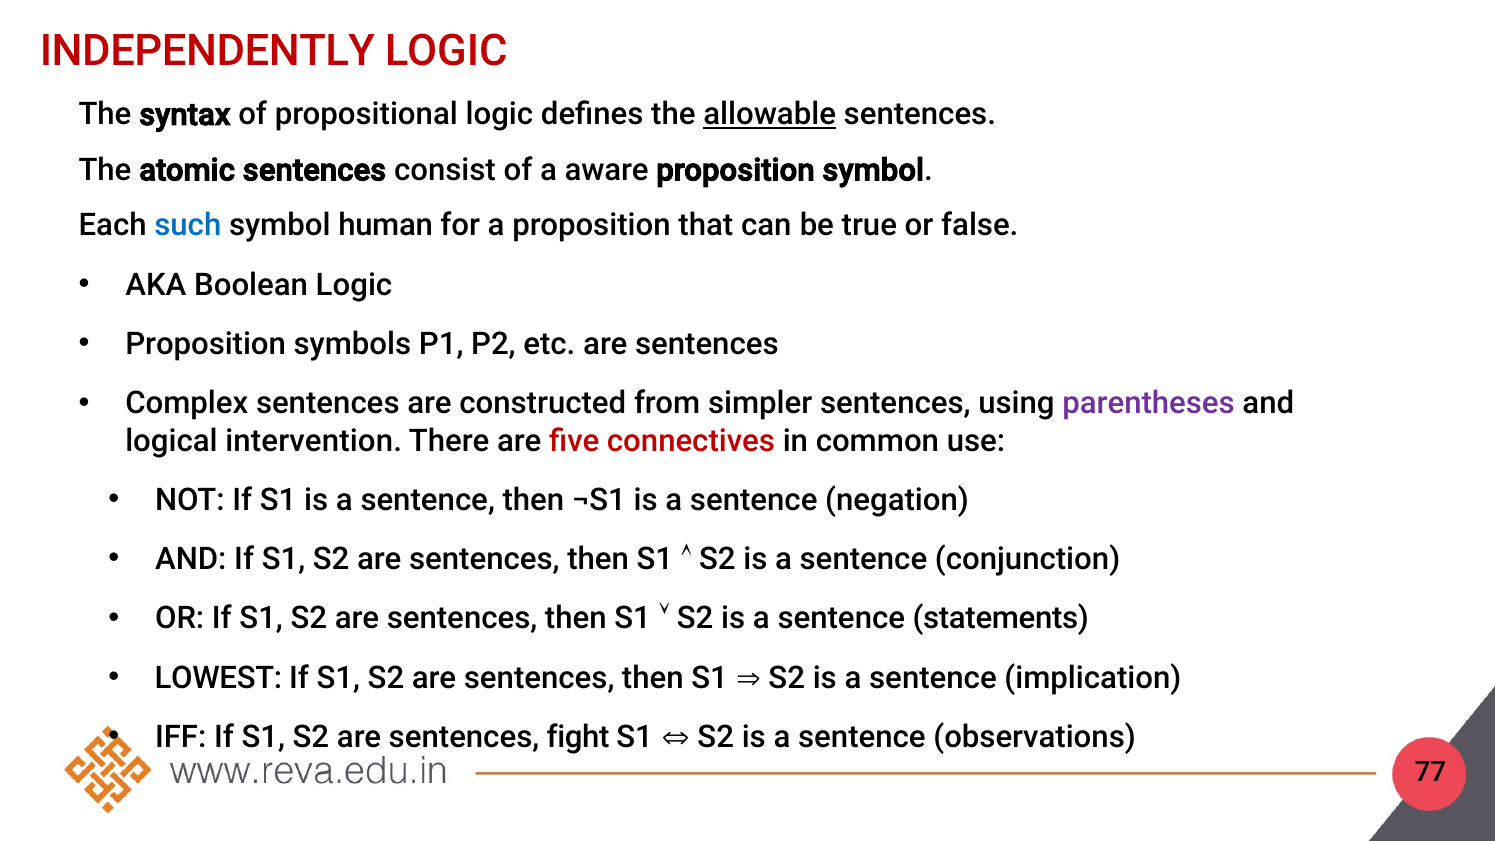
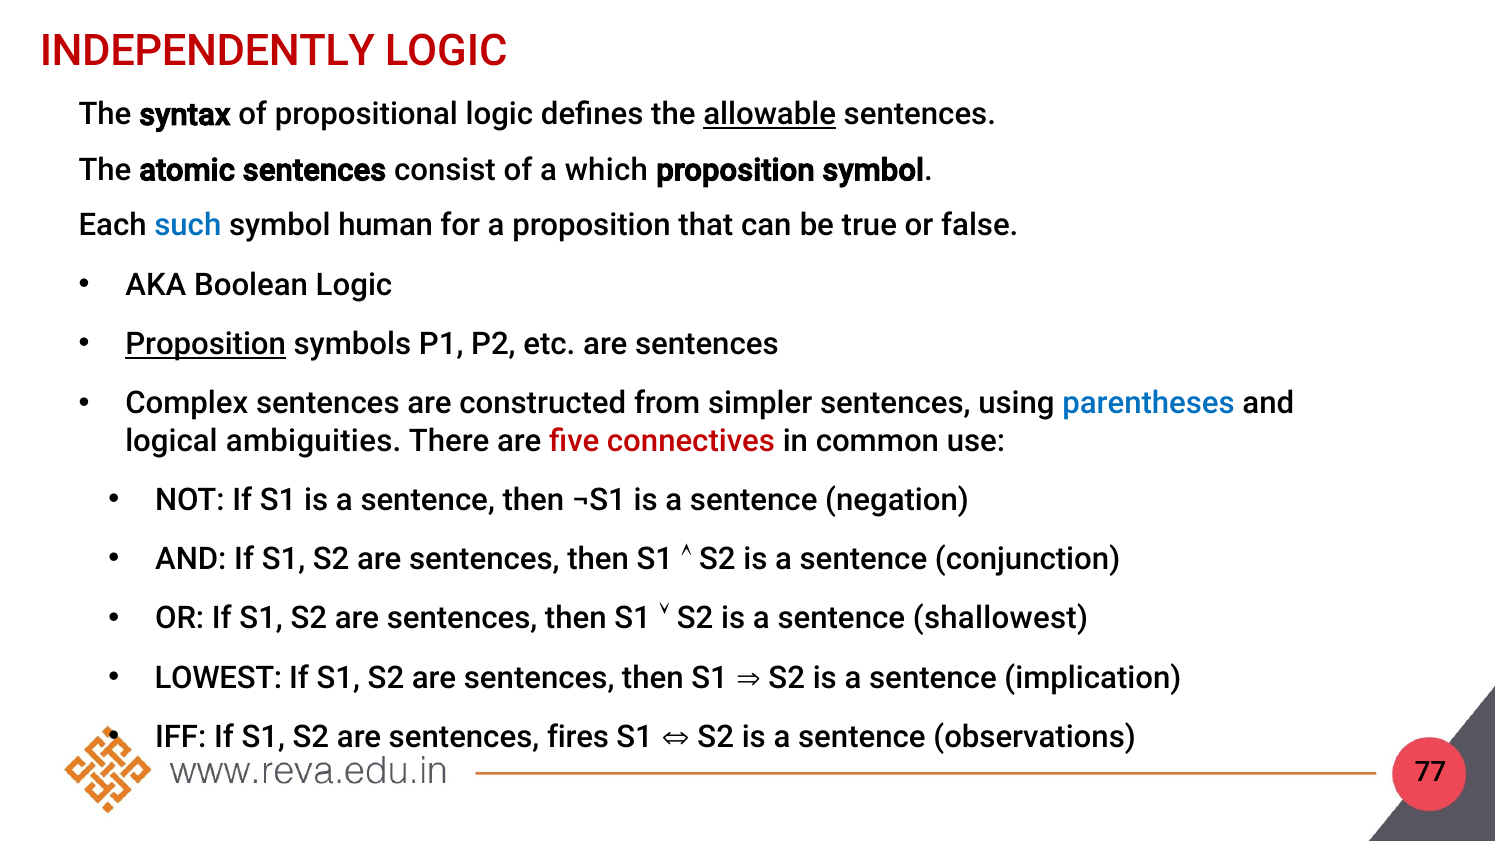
aware: aware -> which (606, 170)
Proposition underline: none -> present (206, 344)
parentheses colour: purple -> blue (1149, 404)
intervention: intervention -> ambiguities (314, 441)
statements: statements -> shallowest (1000, 619)
fight: fight -> fires (578, 737)
